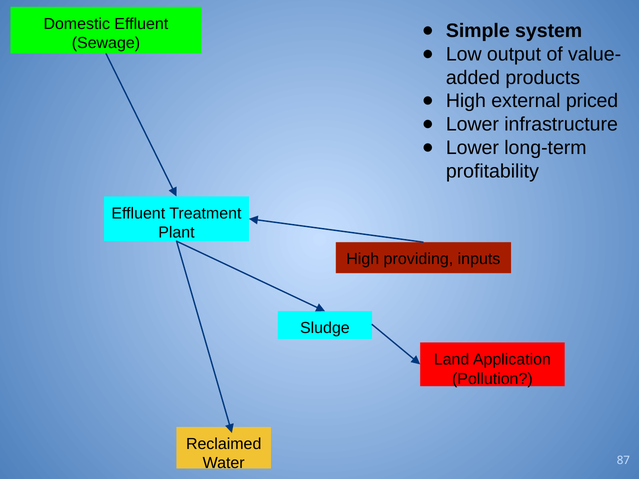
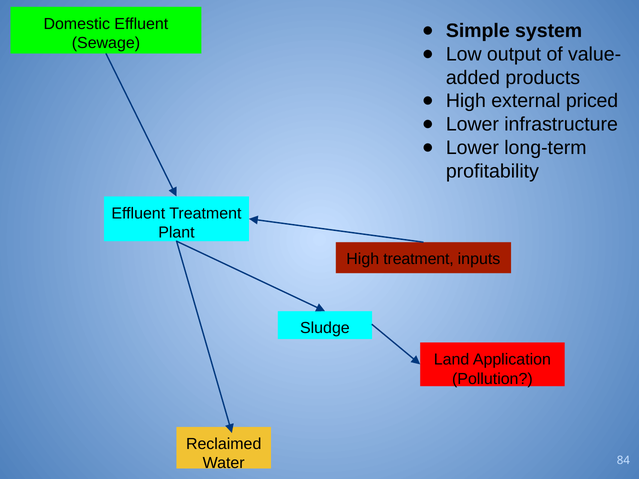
High providing: providing -> treatment (419, 259)
87: 87 -> 84 (623, 461)
